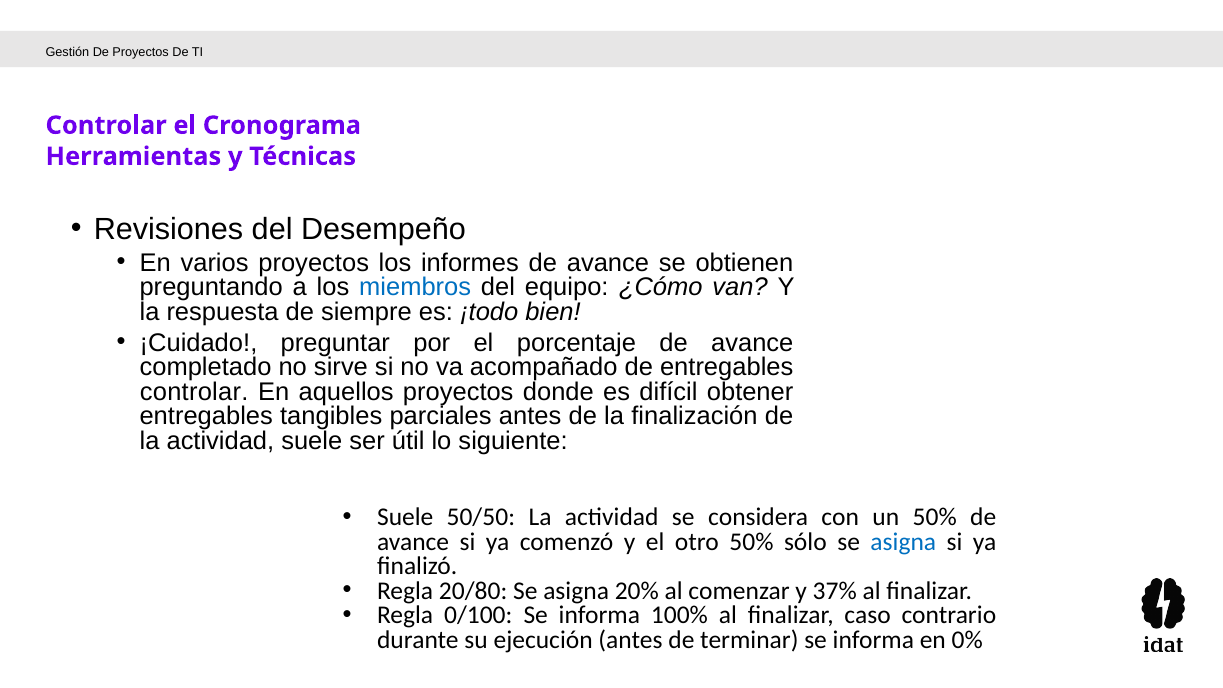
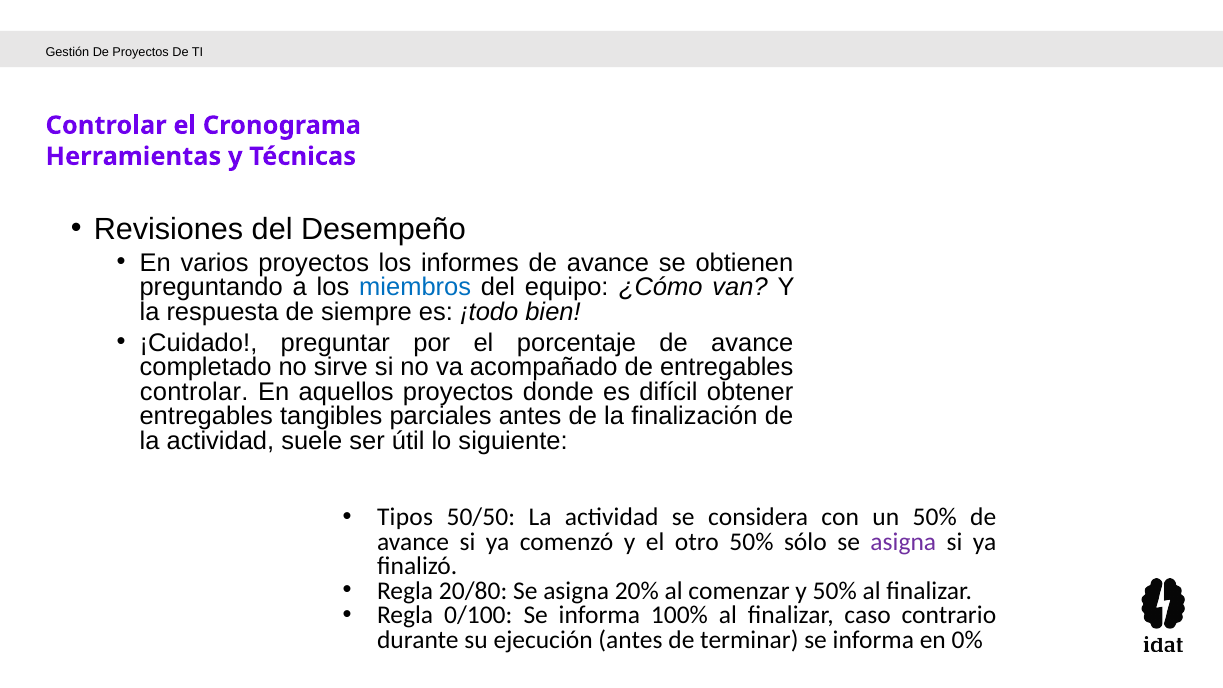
Suele: Suele -> Tipos (405, 517)
asigna colour: blue -> purple (903, 542)
y 37%: 37% -> 50% (835, 591)
